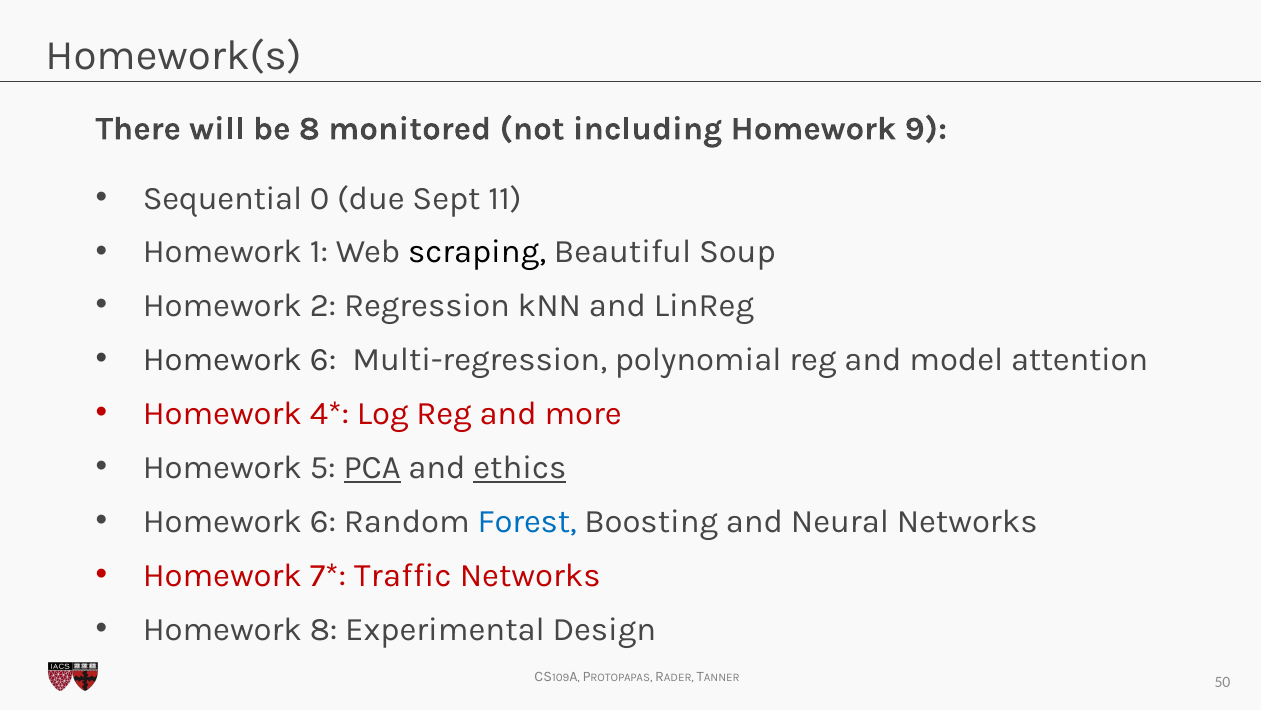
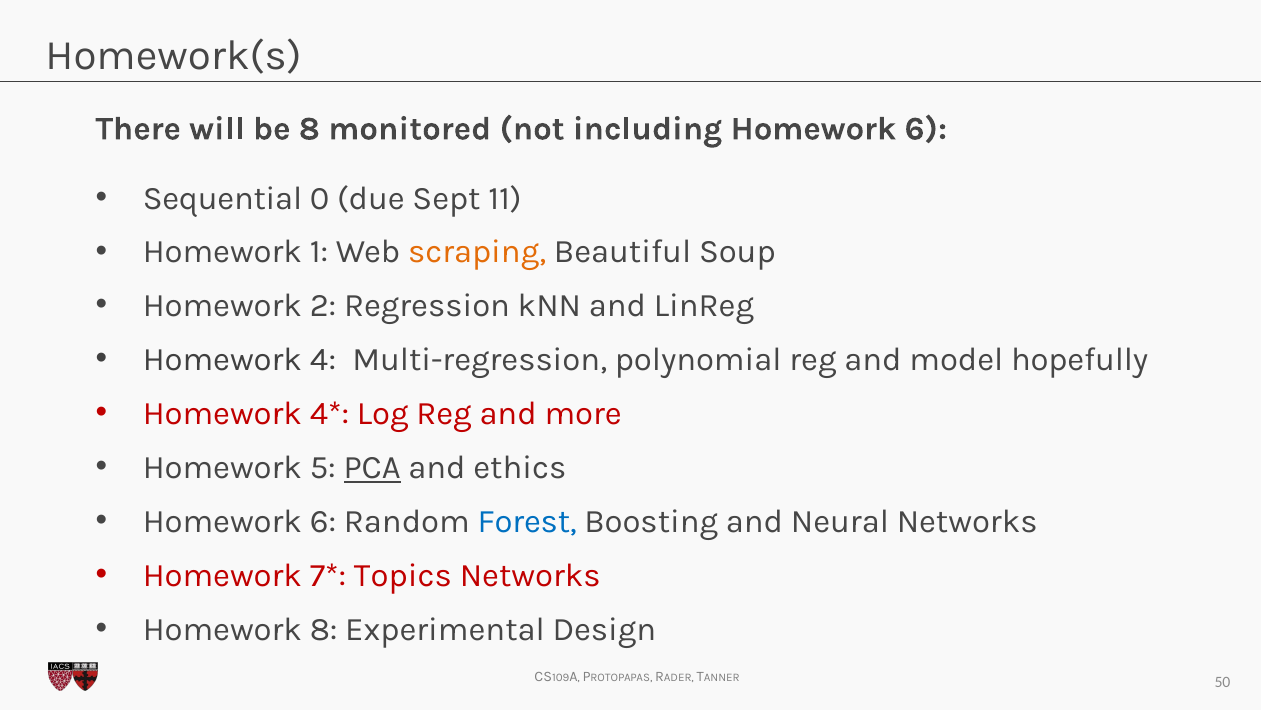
including Homework 9: 9 -> 6 (926, 128)
scraping colour: black -> orange (477, 252)
6: 6 -> 4 (323, 360)
attention: attention -> hopefully (1080, 360)
ethics underline: present -> none (520, 467)
Traffic: Traffic -> Topics (403, 575)
